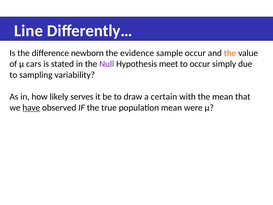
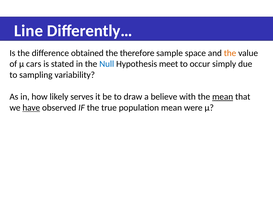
newborn: newborn -> obtained (87, 53)
evidence: evidence -> therefore (137, 53)
sample occur: occur -> space (195, 53)
Null colour: purple -> blue (107, 64)
certain: certain -> believe (164, 97)
mean underline: none -> present (223, 97)
